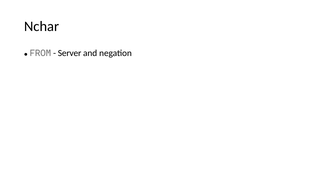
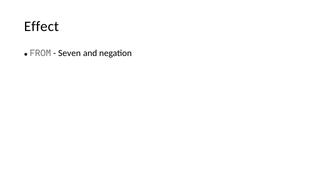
Nchar: Nchar -> Effect (42, 26)
Server: Server -> Seven (69, 53)
